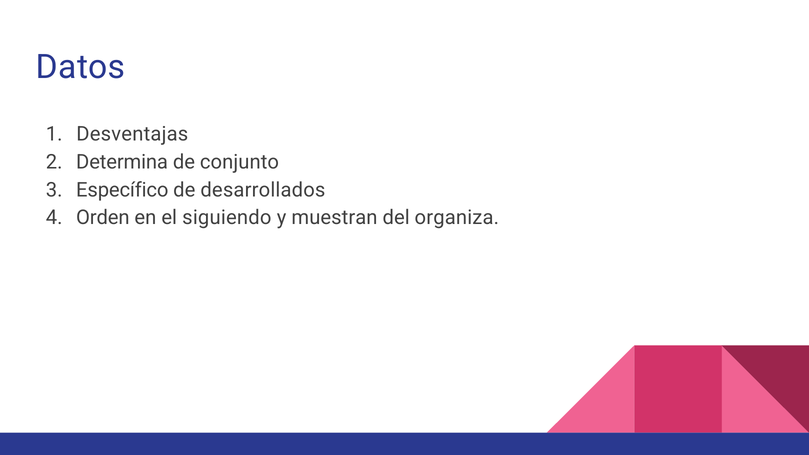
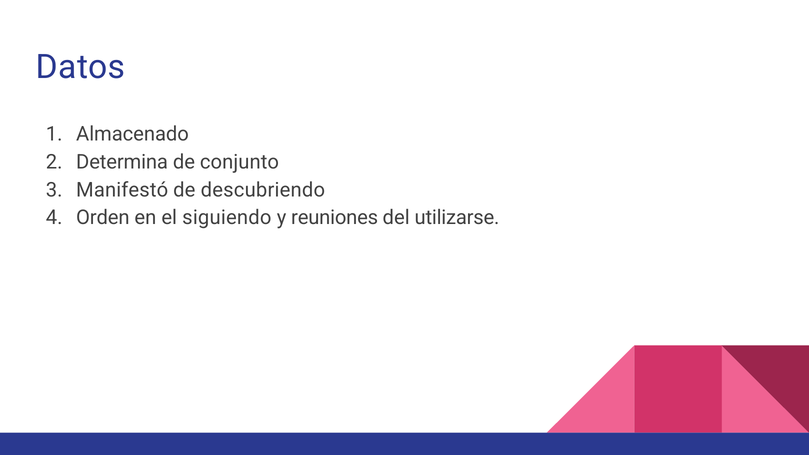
Desventajas: Desventajas -> Almacenado (132, 134)
Específico: Específico -> Manifestó (122, 190)
desarrollados: desarrollados -> descubriendo (263, 190)
muestran: muestran -> reuniones (335, 218)
organiza: organiza -> utilizarse (457, 218)
